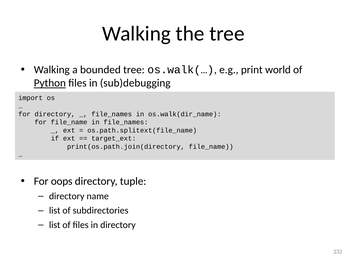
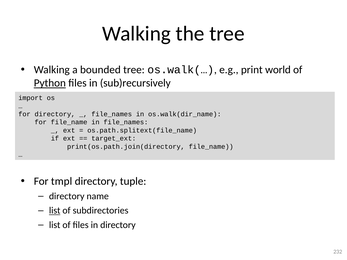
sub)debugging: sub)debugging -> sub)recursively (135, 83)
oops: oops -> tmpl (62, 181)
list underline: none -> present (55, 211)
